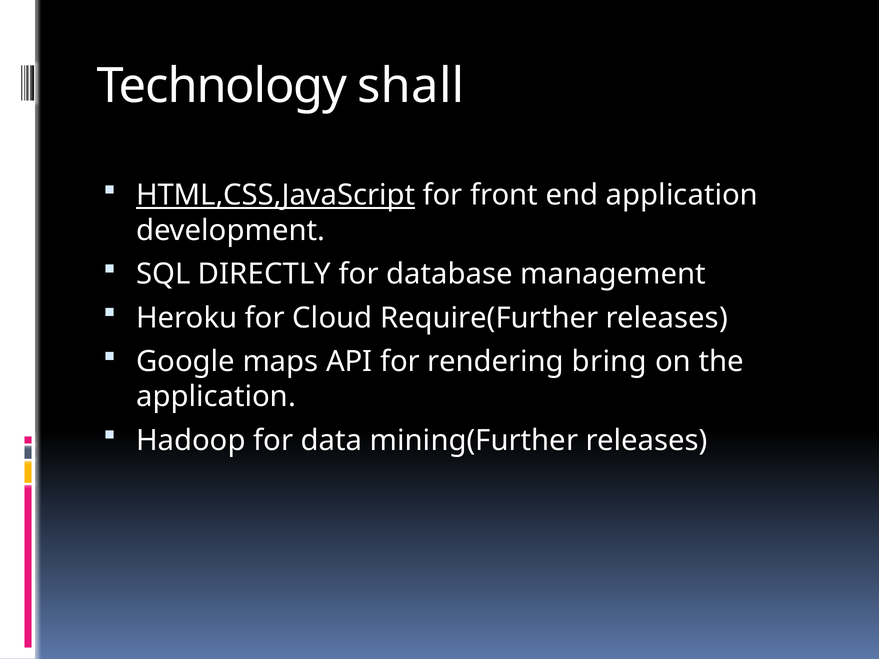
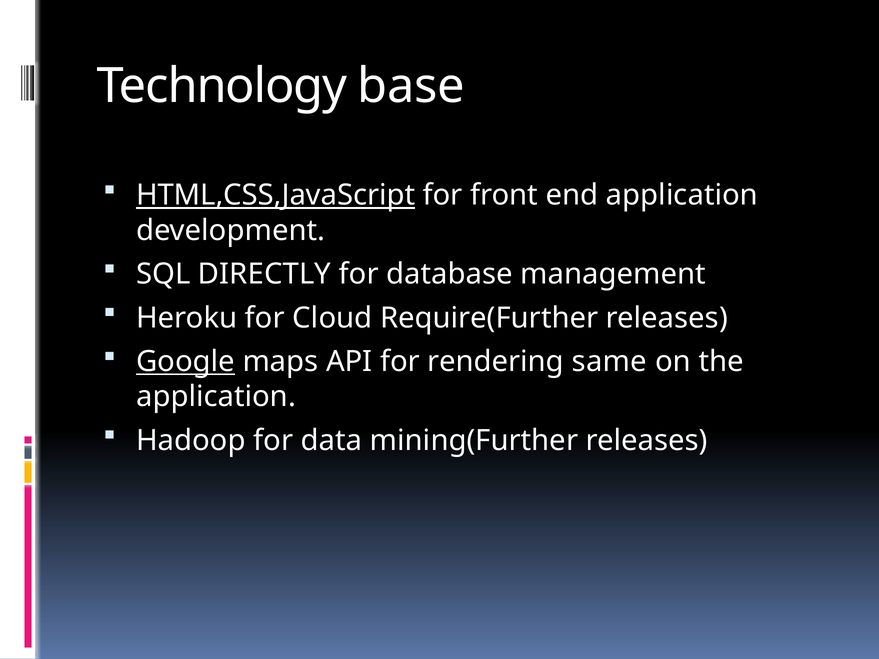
shall: shall -> base (411, 86)
Google underline: none -> present (186, 362)
bring: bring -> same (609, 362)
